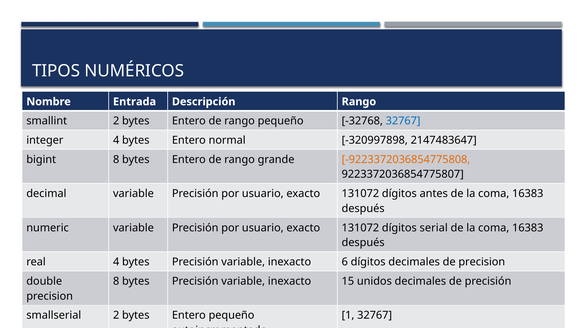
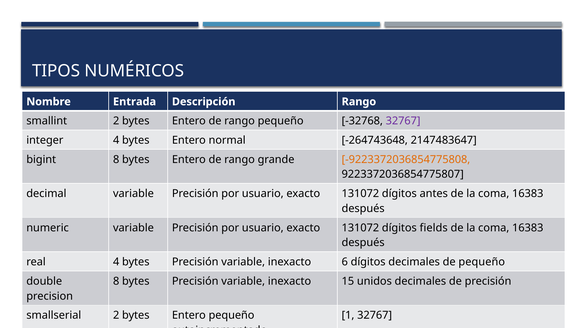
32767 colour: blue -> purple (403, 121)
-320997898: -320997898 -> -264743648 (375, 140)
dígitos serial: serial -> fields (434, 228)
de precision: precision -> pequeño (482, 262)
